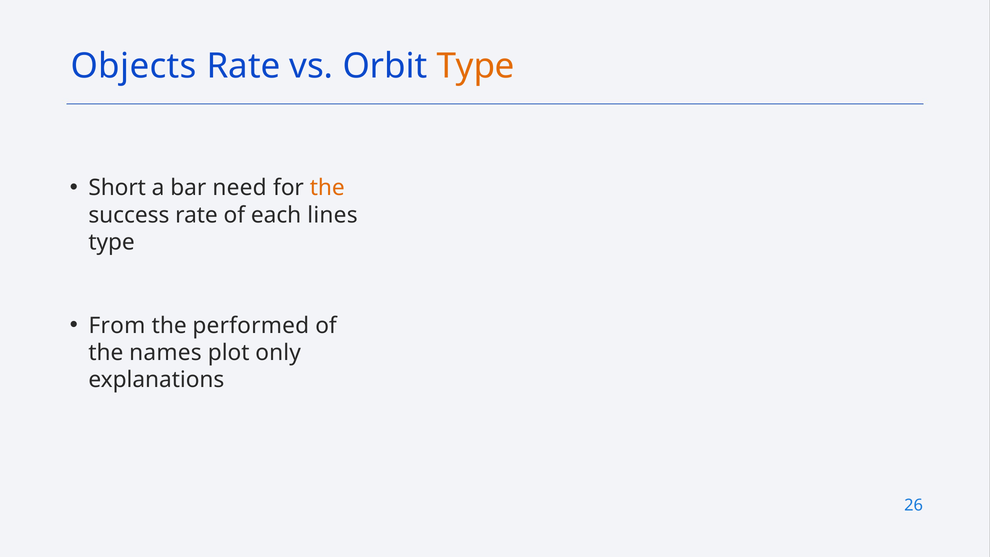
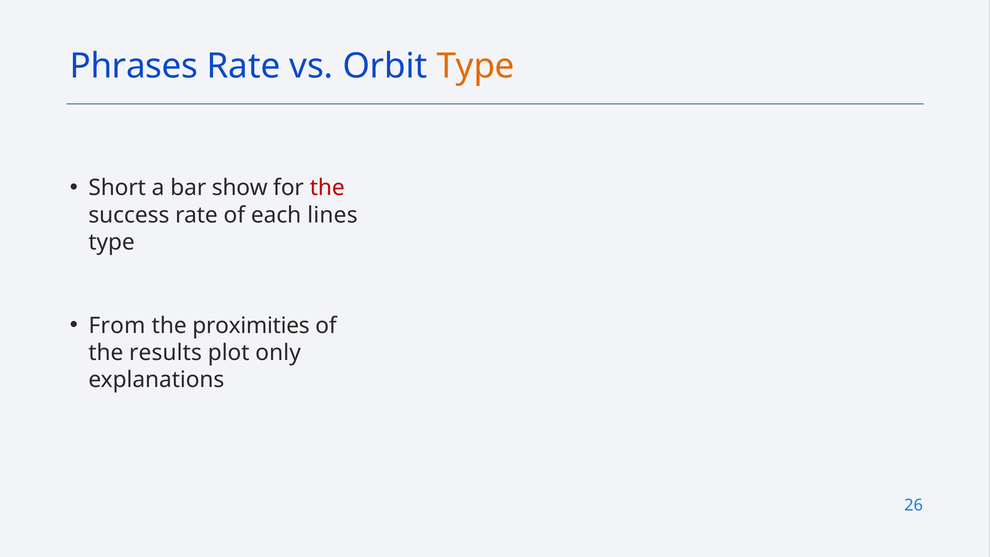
Objects: Objects -> Phrases (134, 66)
need: need -> show (240, 188)
the colour: orange -> red (327, 188)
performed: performed -> proximities (251, 326)
names: names -> results (165, 353)
